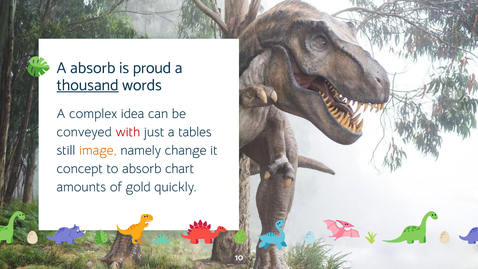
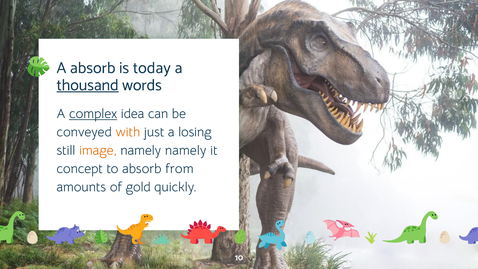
proud: proud -> today (152, 68)
complex underline: none -> present (93, 114)
with colour: red -> orange (128, 132)
tables: tables -> losing (195, 132)
namely change: change -> namely (186, 150)
chart: chart -> from (179, 169)
